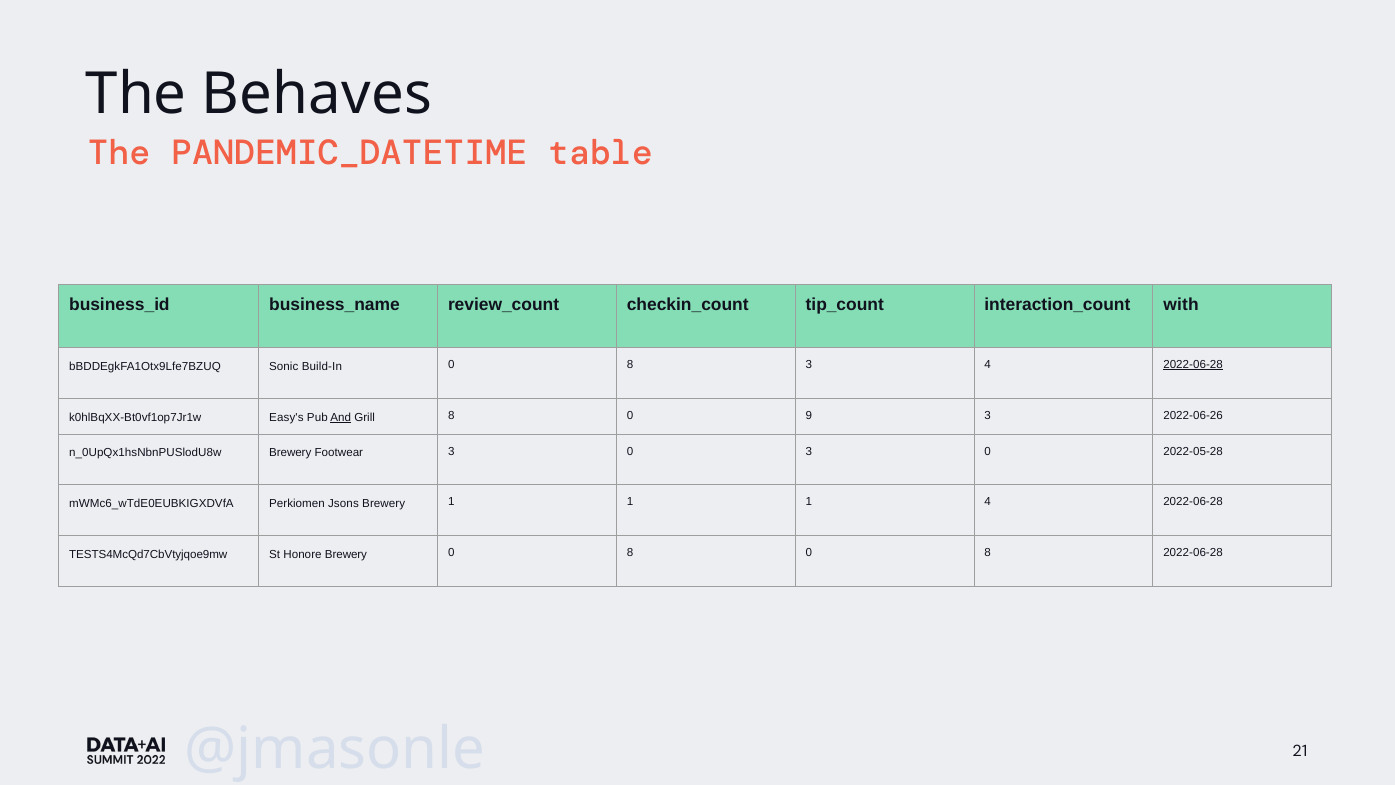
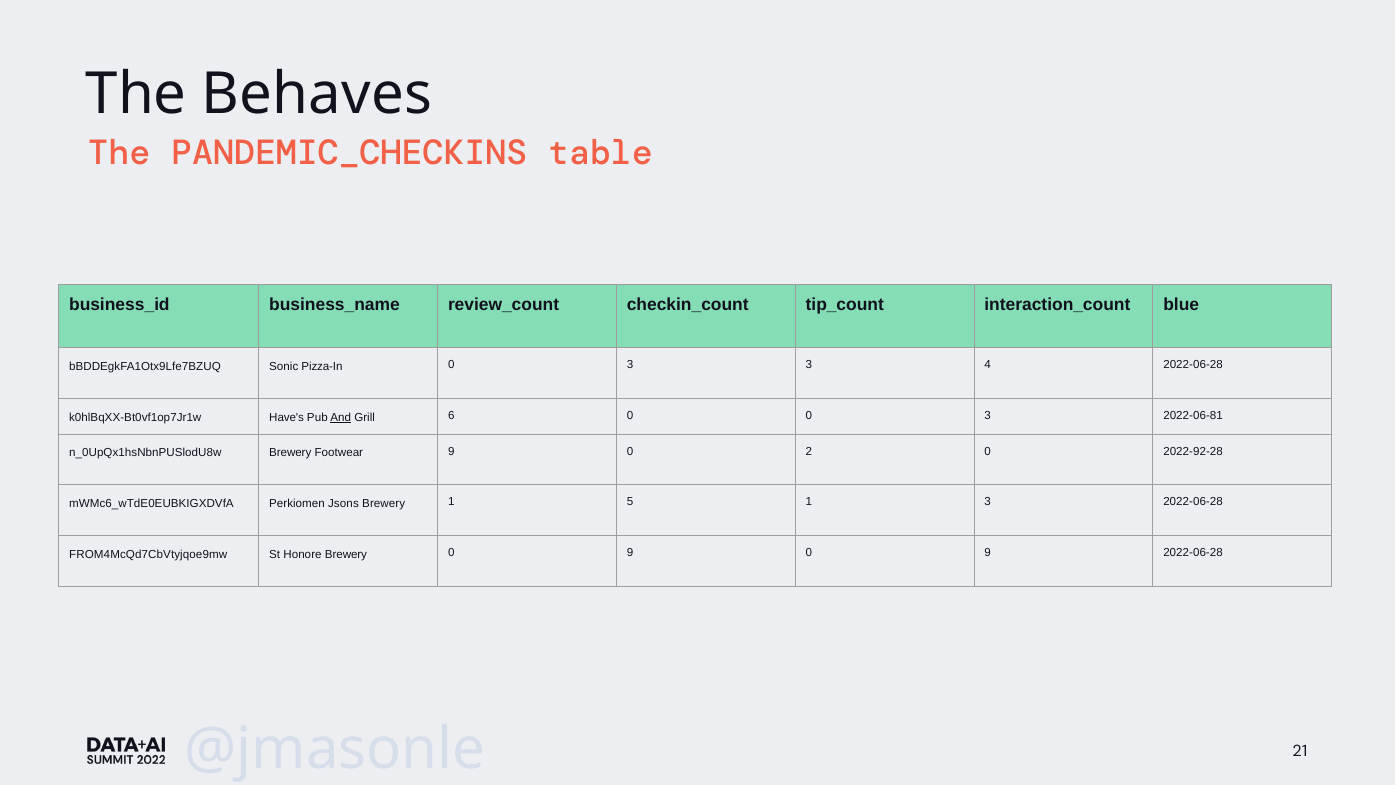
PANDEMIC_DATETIME: PANDEMIC_DATETIME -> PANDEMIC_CHECKINS (349, 153)
with: with -> blue (1181, 305)
Build-In: Build-In -> Pizza-In (322, 366)
8: 8 -> 3 (630, 364)
2022-06-28 underline: present -> none (1193, 364)
Easy's: Easy's -> Have's (287, 417)
Grill 8: 8 -> 6 (451, 415)
0 9: 9 -> 0 (809, 415)
2022-06-26: 2022-06-26 -> 2022-06-81 (1193, 415)
Footwear 3: 3 -> 9 (451, 451)
0 3: 3 -> 2 (809, 451)
2022-05-28: 2022-05-28 -> 2022-92-28 (1193, 451)
Brewery 1 1: 1 -> 5 (630, 502)
1 4: 4 -> 3 (988, 502)
TESTS4McQd7CbVtyjqoe9mw: TESTS4McQd7CbVtyjqoe9mw -> FROM4McQd7CbVtyjqoe9mw (148, 555)
8: 8 -> 9 (630, 553)
8: 8 -> 9 (988, 553)
